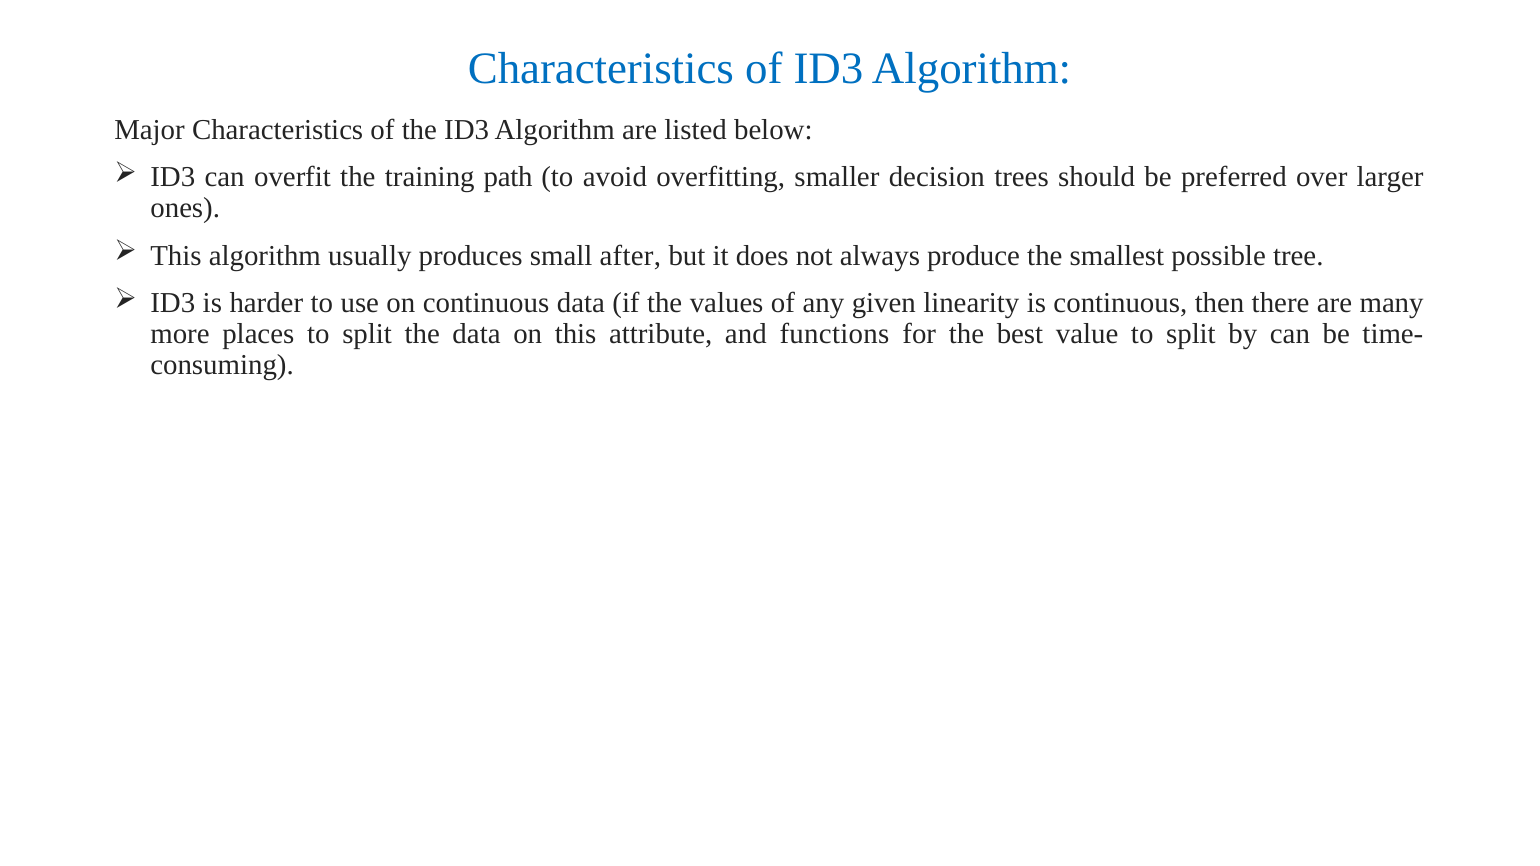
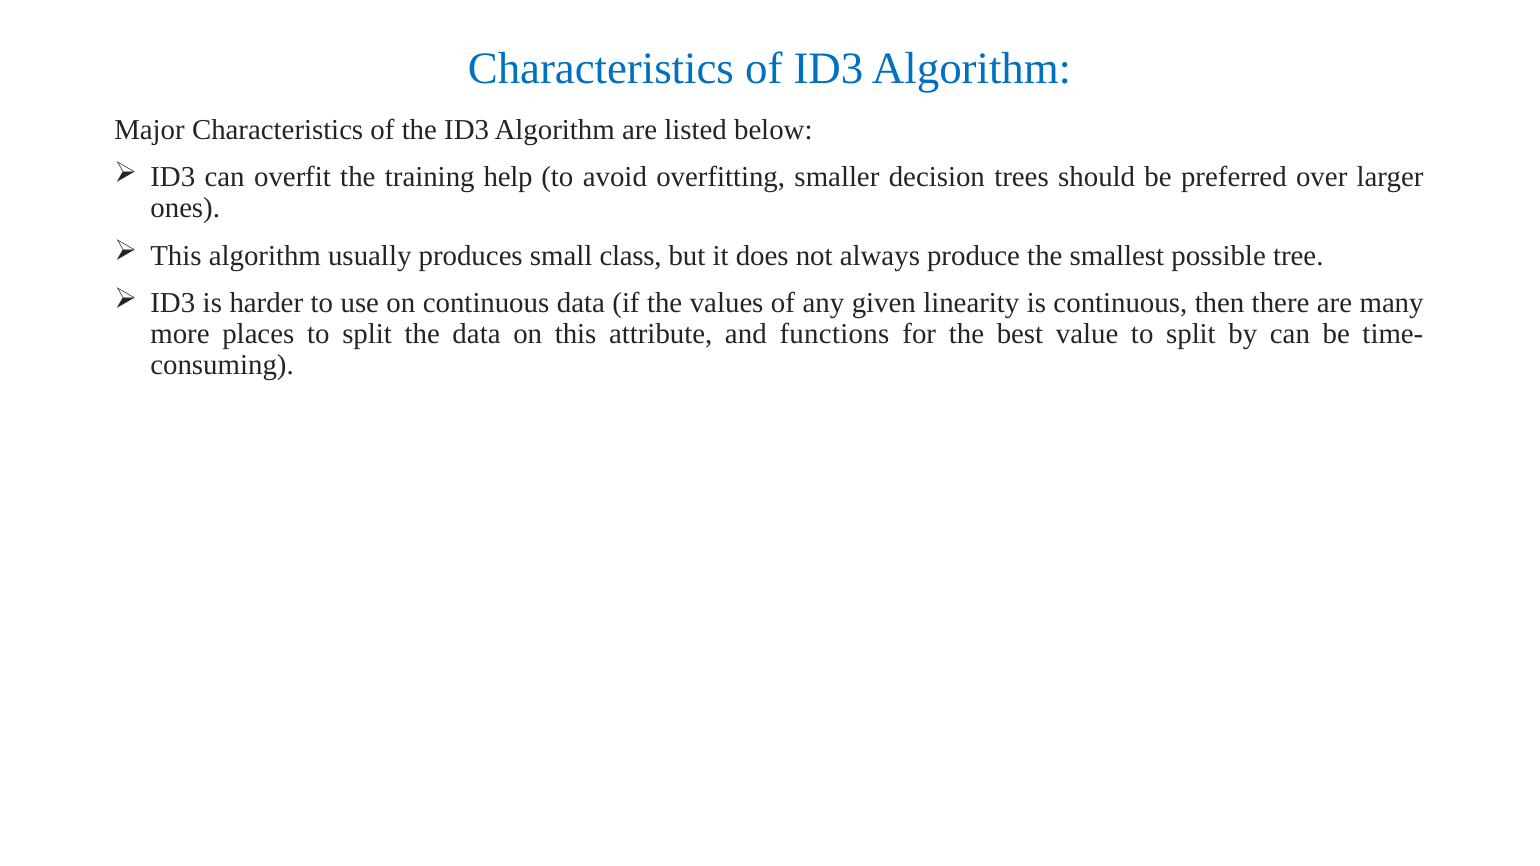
path: path -> help (508, 177)
after: after -> class (631, 256)
